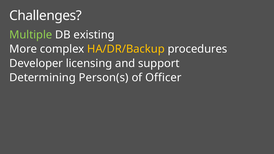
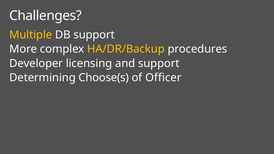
Multiple colour: light green -> yellow (31, 35)
DB existing: existing -> support (94, 35)
Person(s: Person(s -> Choose(s (104, 78)
